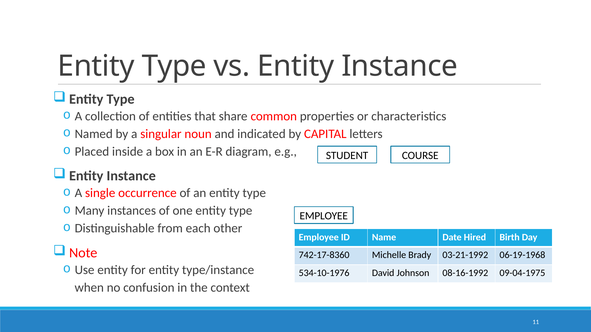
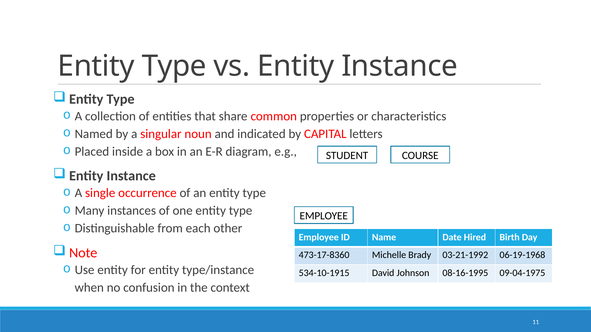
742-17-8360: 742-17-8360 -> 473-17-8360 (324, 255)
534-10-1976: 534-10-1976 -> 534-10-1915 (324, 273)
08-16-1992: 08-16-1992 -> 08-16-1995 (465, 273)
